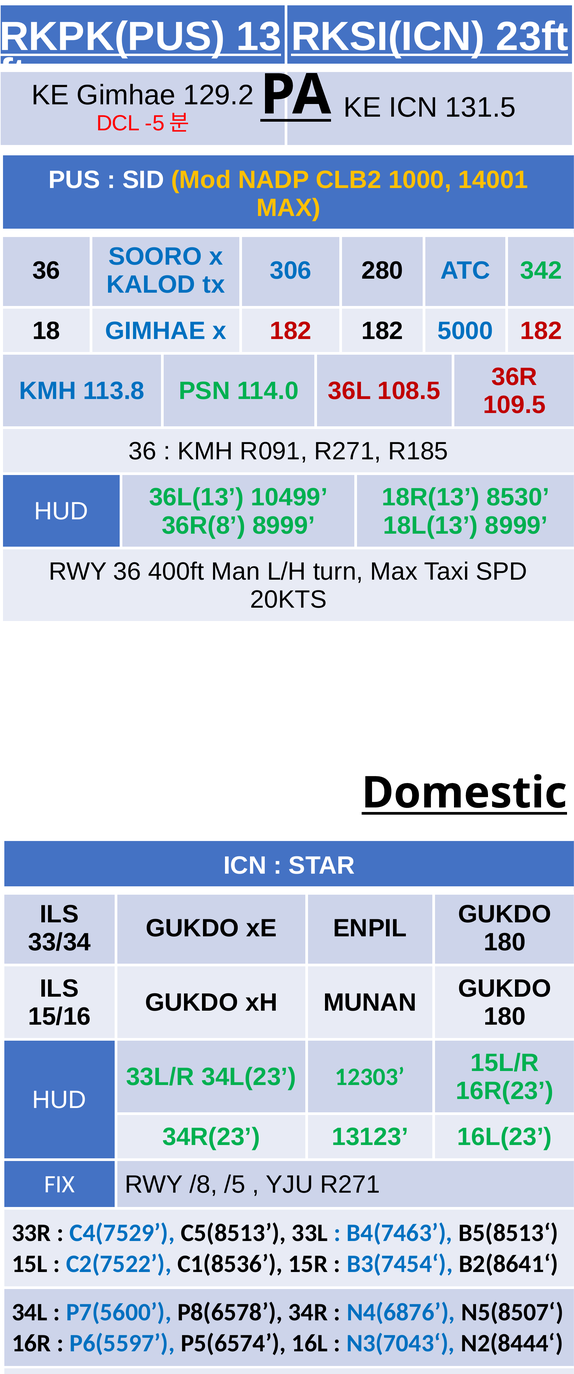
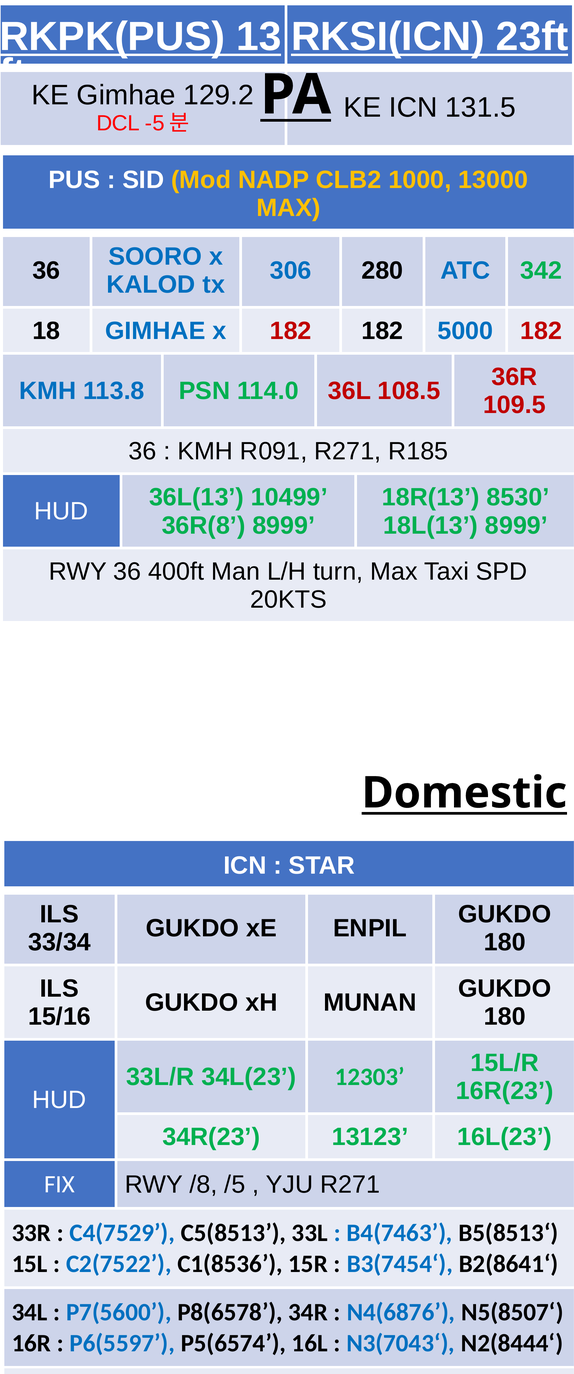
14001: 14001 -> 13000 (493, 180)
